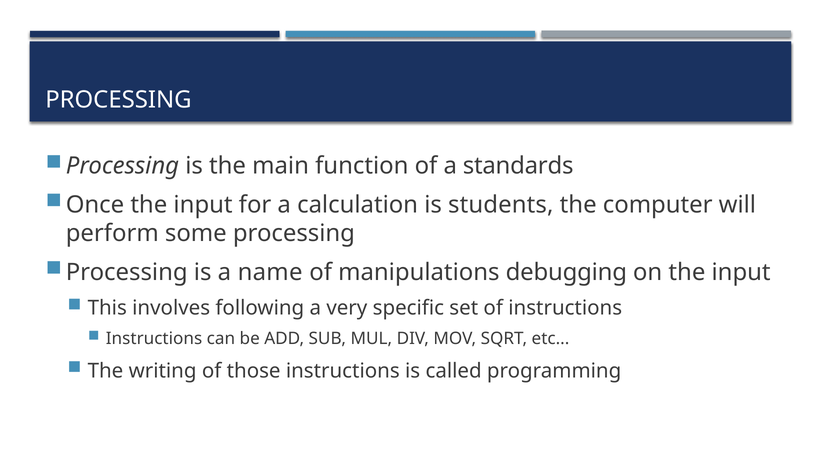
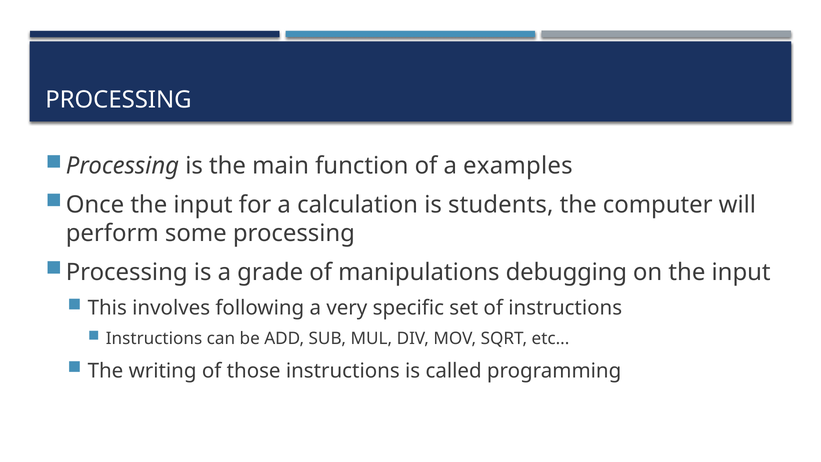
standards: standards -> examples (518, 166)
name: name -> grade (270, 272)
